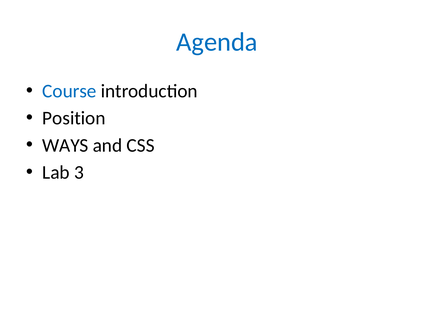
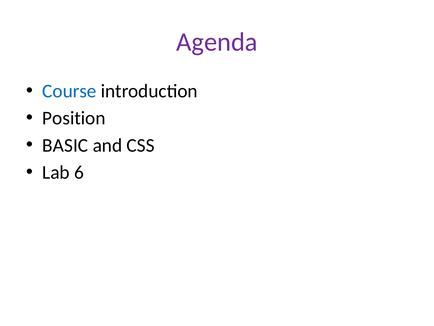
Agenda colour: blue -> purple (217, 42)
WAYS: WAYS -> BASIC (65, 145)
3: 3 -> 6 (79, 172)
